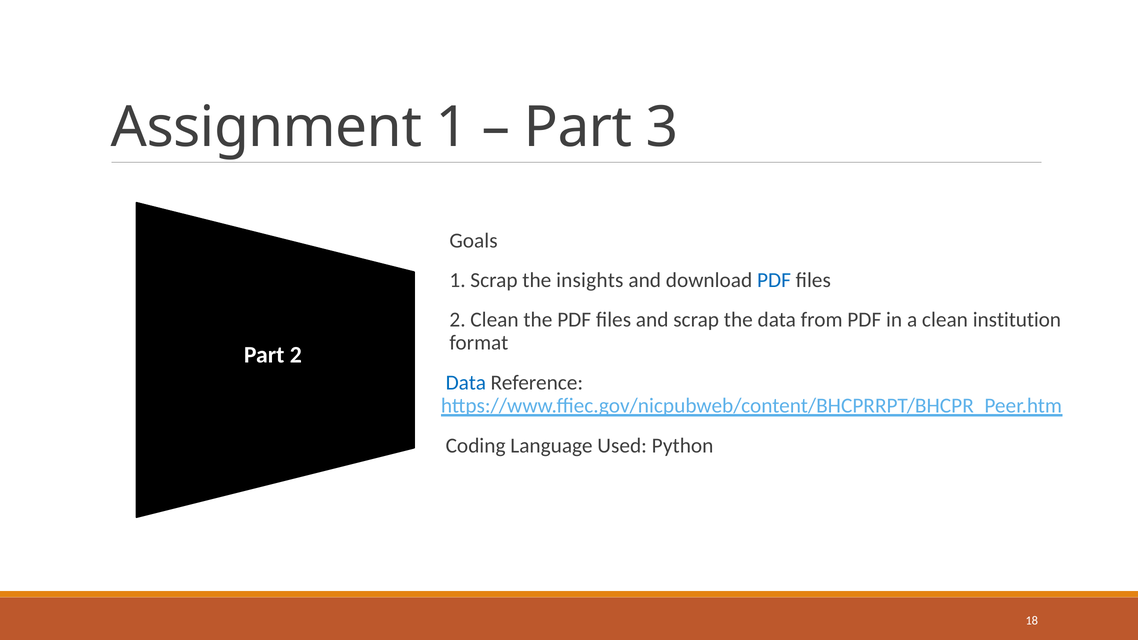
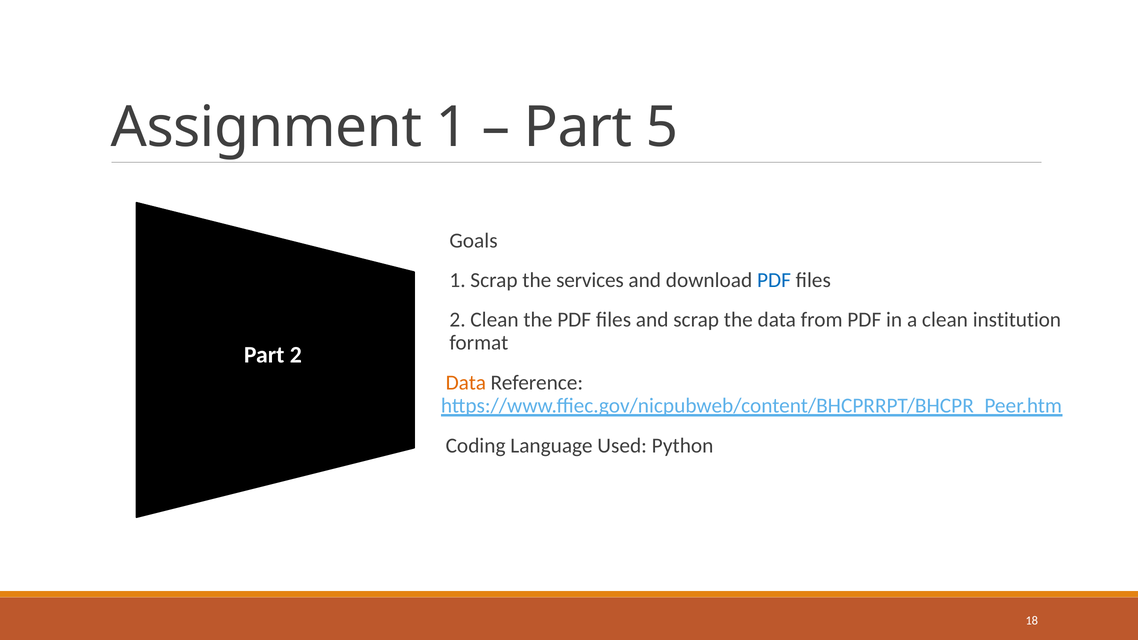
3: 3 -> 5 (662, 127)
insights: insights -> services (590, 280)
Data colour: blue -> orange (466, 383)
